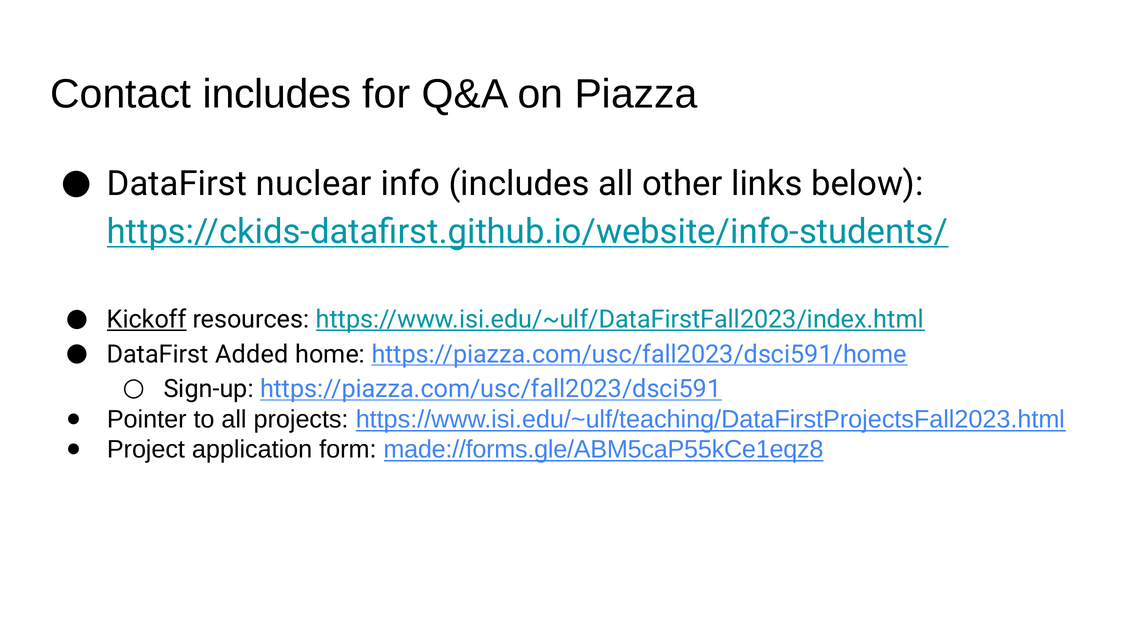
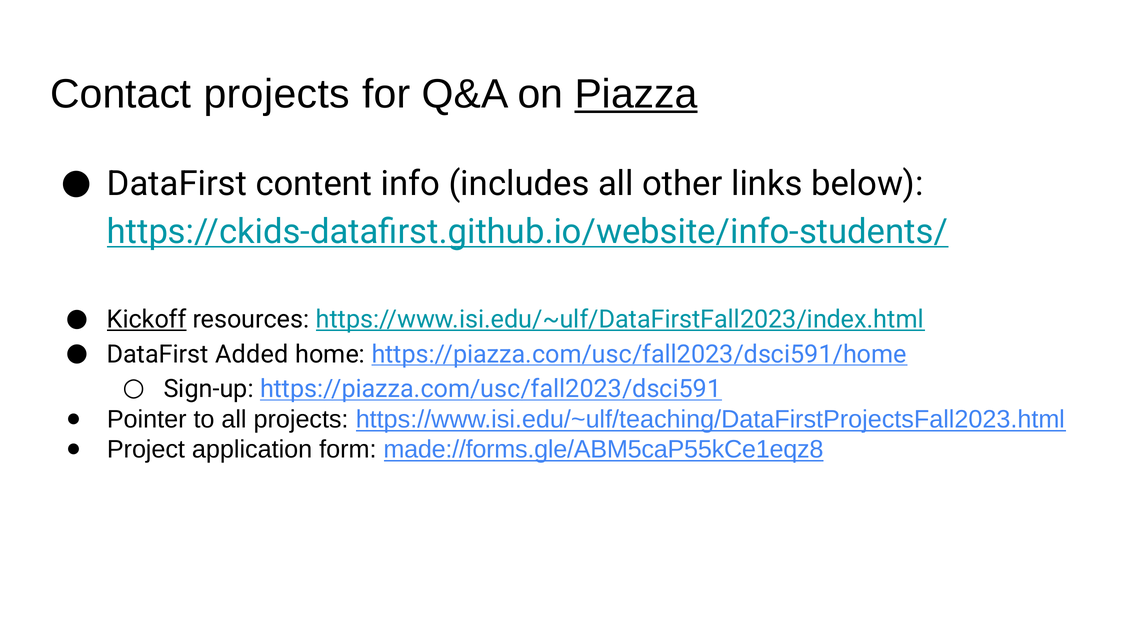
Contact includes: includes -> projects (277, 94)
Piazza underline: none -> present (636, 94)
nuclear: nuclear -> content (314, 184)
